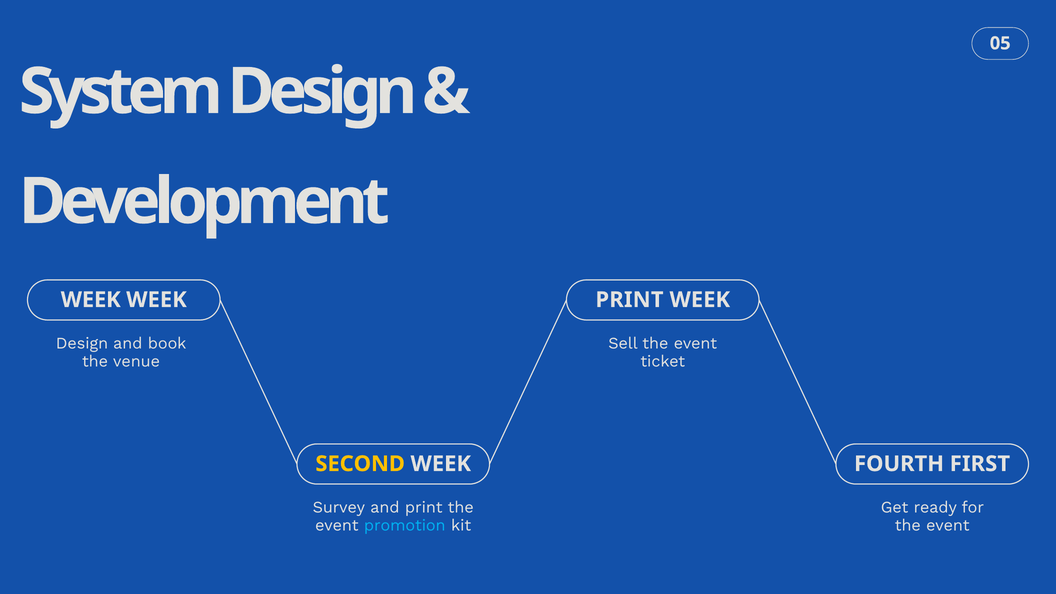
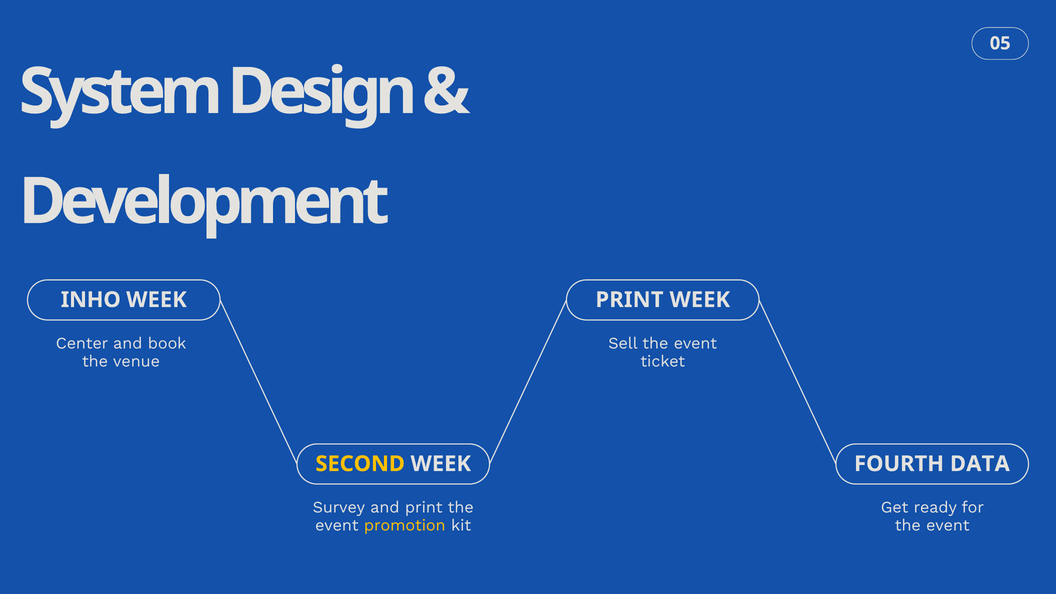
WEEK: WEEK -> INHO (91, 300)
Design: Design -> Center (82, 343)
FIRST: FIRST -> DATA (980, 464)
promotion colour: light blue -> yellow (405, 525)
